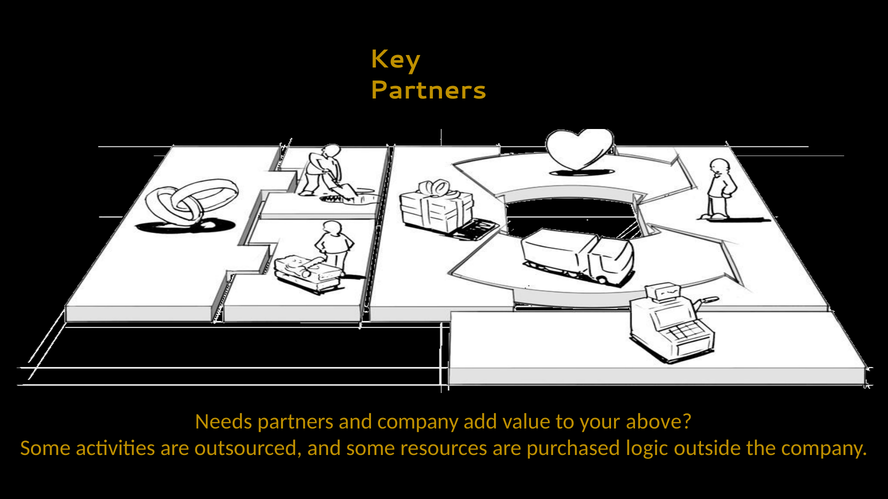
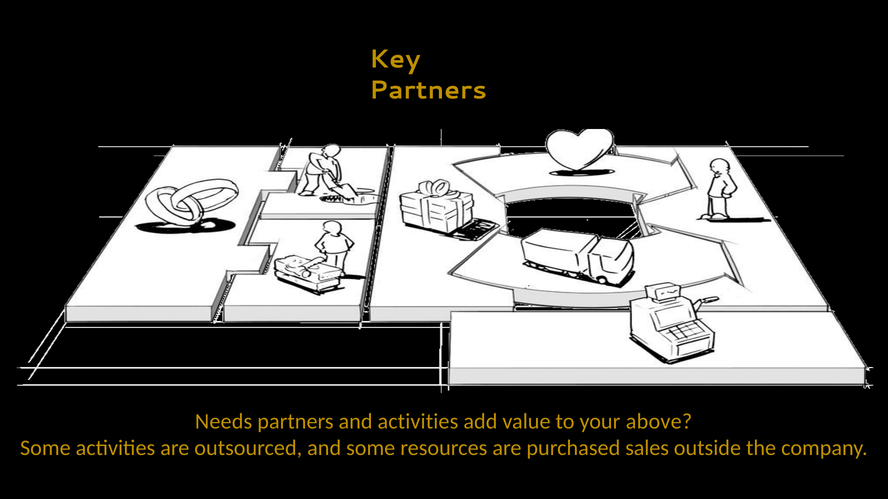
and company: company -> activities (418, 422)
logic: logic -> sales (647, 448)
